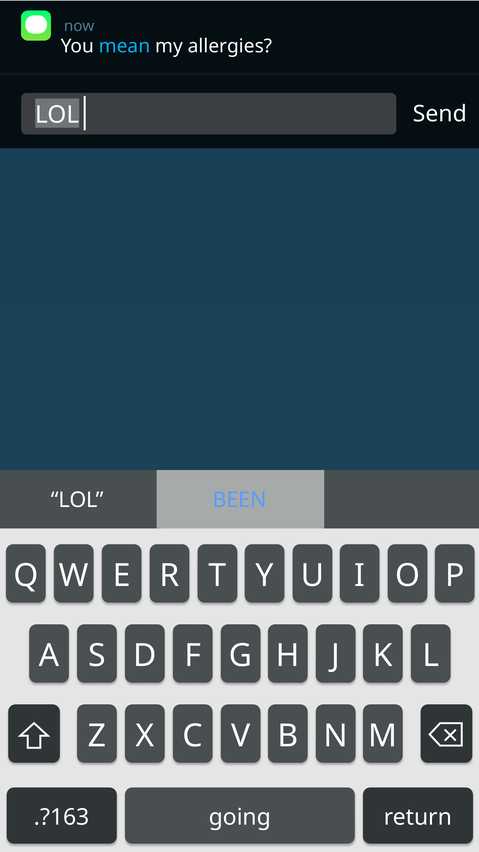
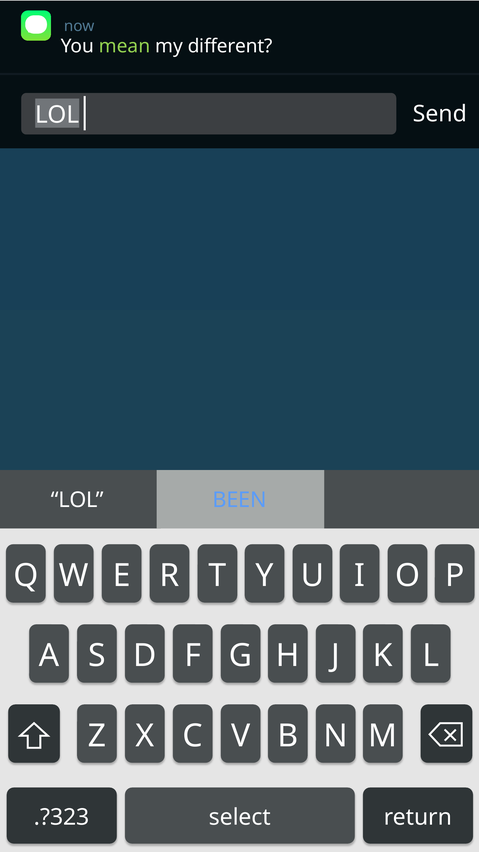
mean colour: light blue -> light green (125, 46)
allergies: allergies -> different (230, 46)
.?163: .?163 -> .?323 (62, 817)
going: going -> select (240, 817)
